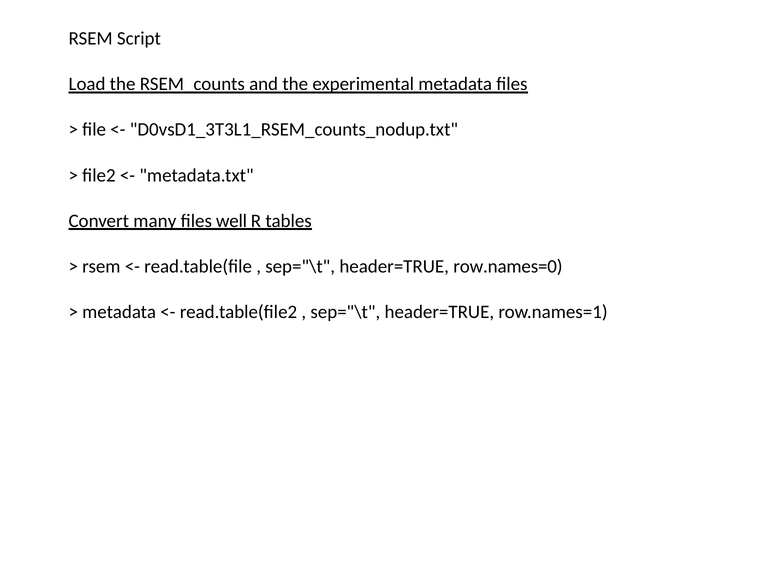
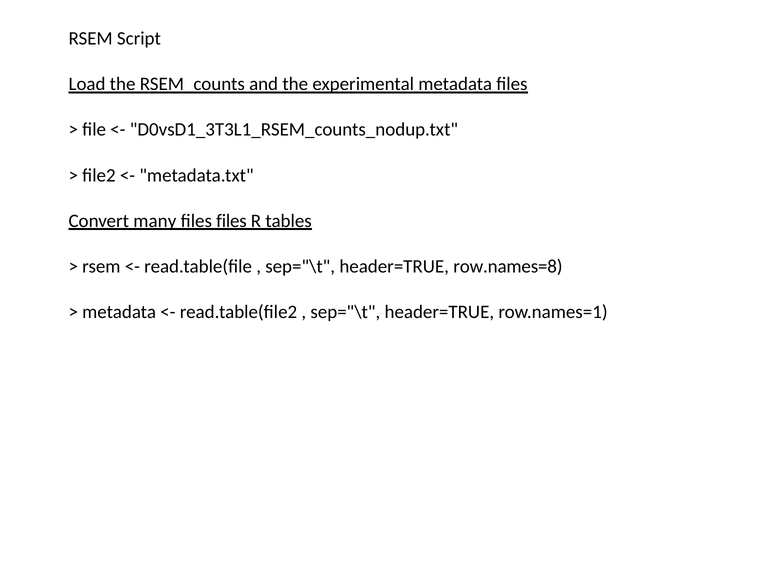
files well: well -> files (231, 221)
row.names=0: row.names=0 -> row.names=8 (508, 266)
